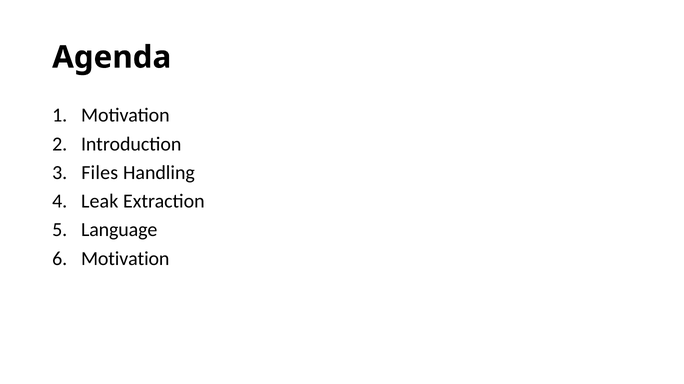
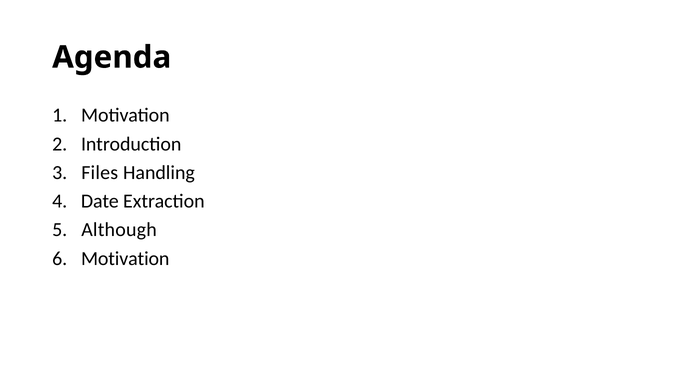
Leak: Leak -> Date (100, 202)
Language: Language -> Although (119, 230)
